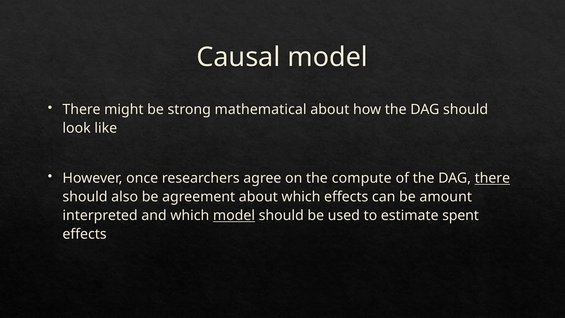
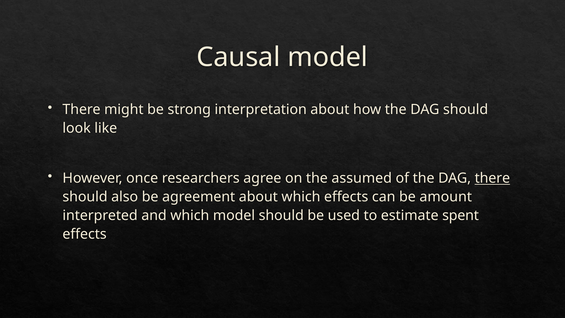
mathematical: mathematical -> interpretation (261, 109)
compute: compute -> assumed (362, 178)
model underline: present -> none (234, 215)
